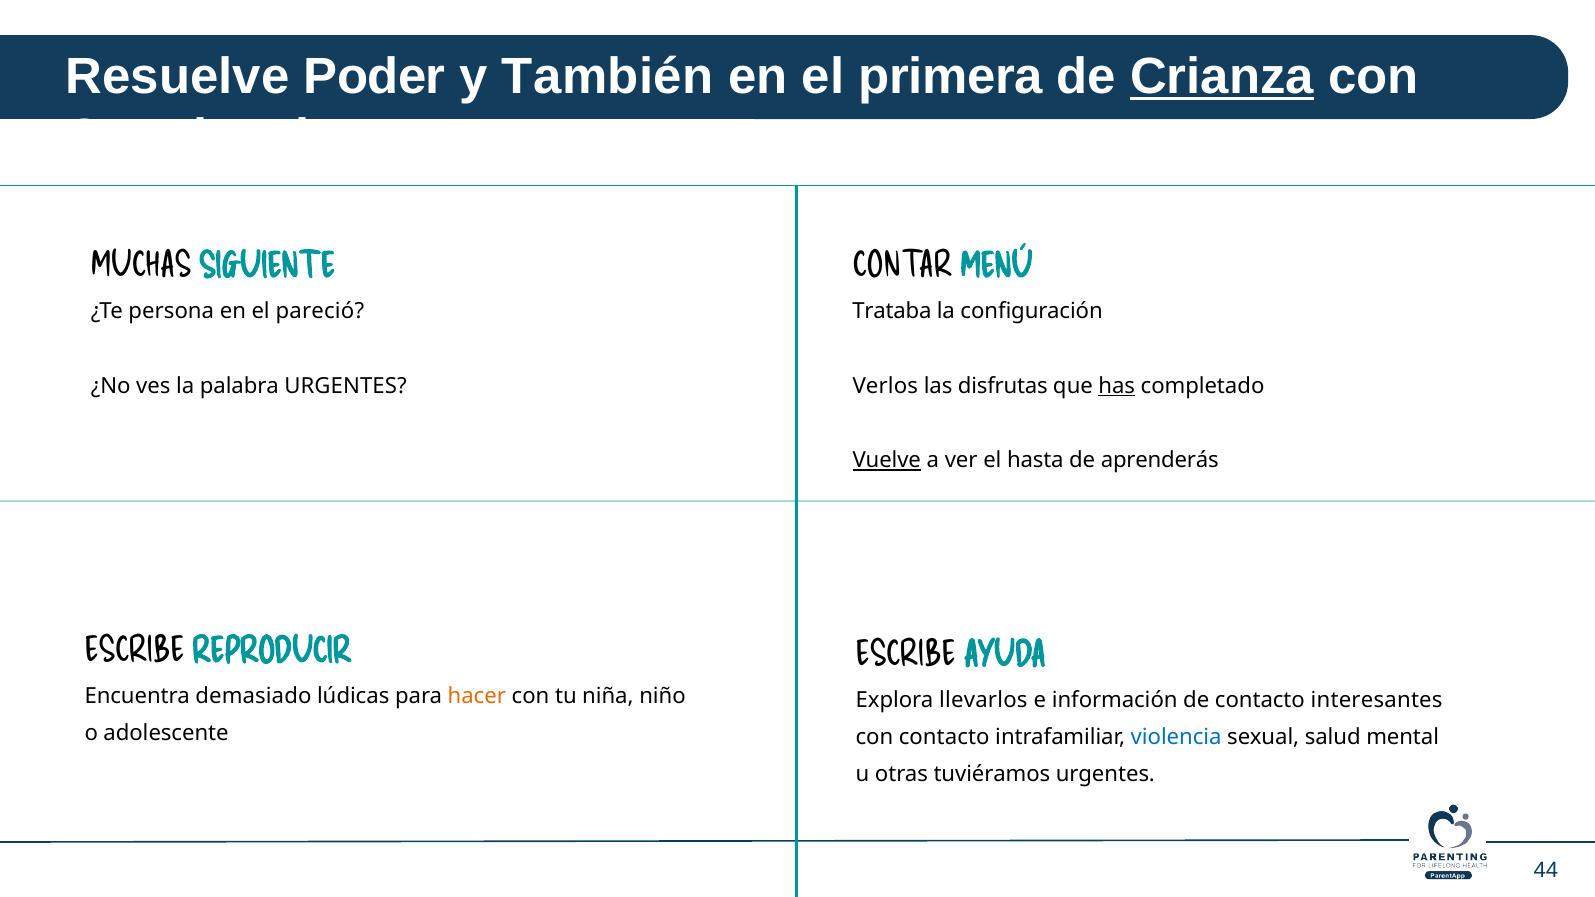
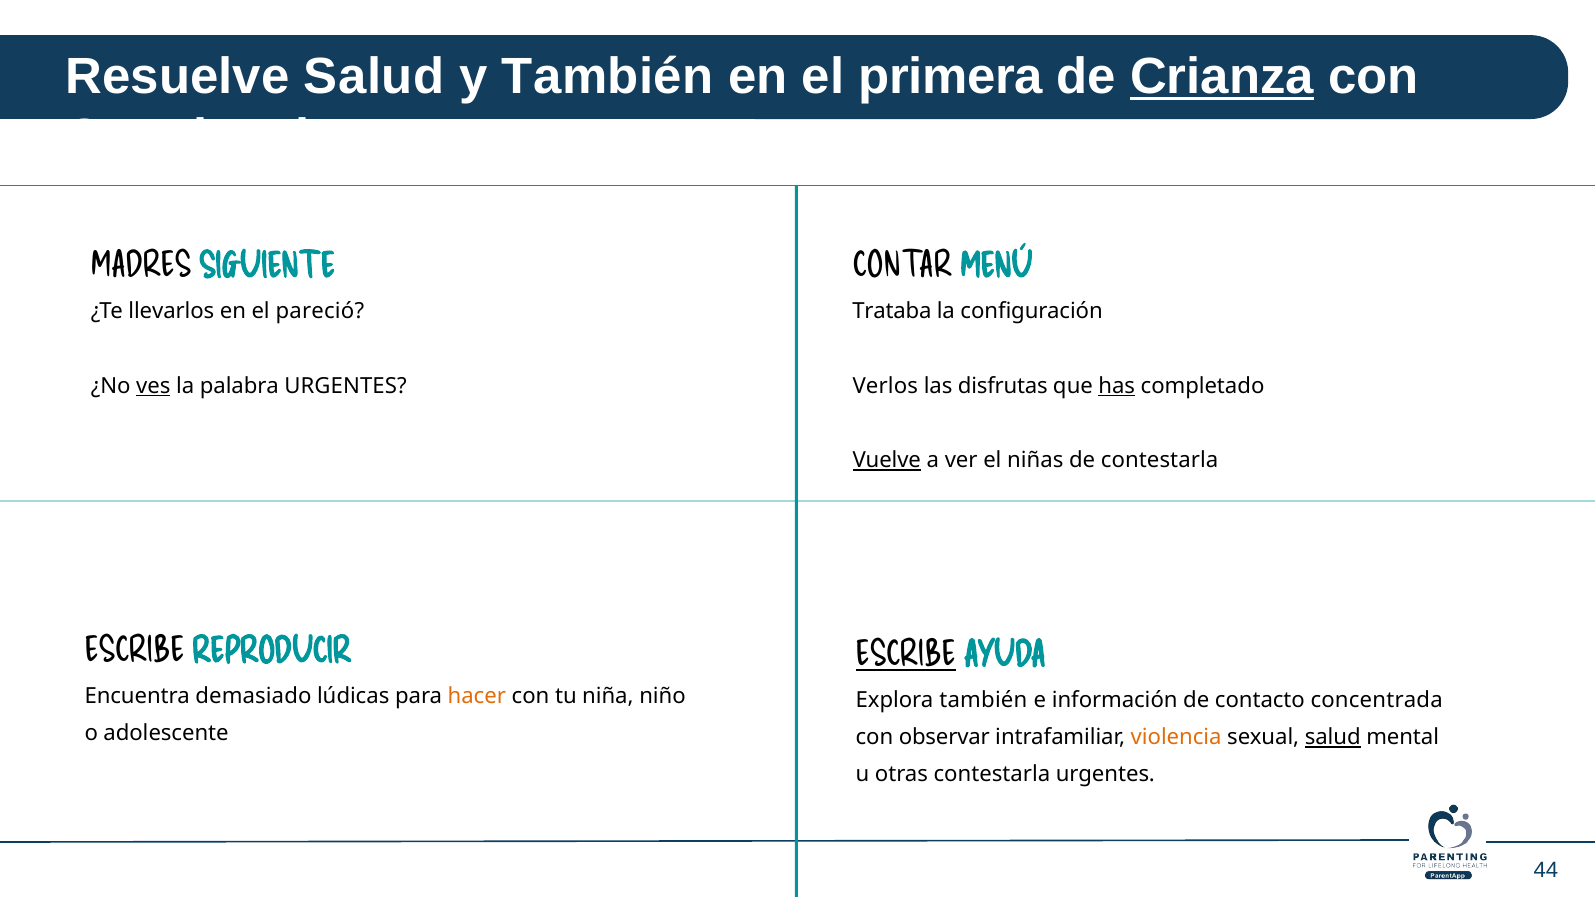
Resuelve Poder: Poder -> Salud (374, 77)
MUCHAS: MUCHAS -> MADRES (141, 266)
persona: persona -> llevarlos (171, 312)
ves underline: none -> present (153, 386)
hasta: hasta -> niñas (1035, 461)
de aprenderás: aprenderás -> contestarla (1160, 461)
ESCRIBE underline: none -> present (906, 655)
Explora llevarlos: llevarlos -> también (983, 700)
interesantes: interesantes -> concentrada (1377, 700)
con contacto: contacto -> observar (944, 737)
violencia colour: blue -> orange (1176, 737)
salud underline: none -> present (1333, 737)
otras tuviéramos: tuviéramos -> contestarla (992, 775)
